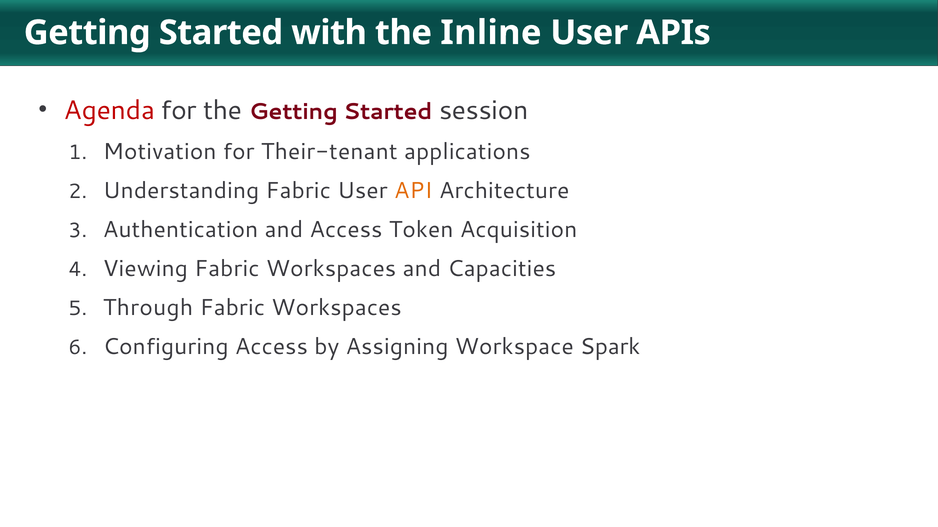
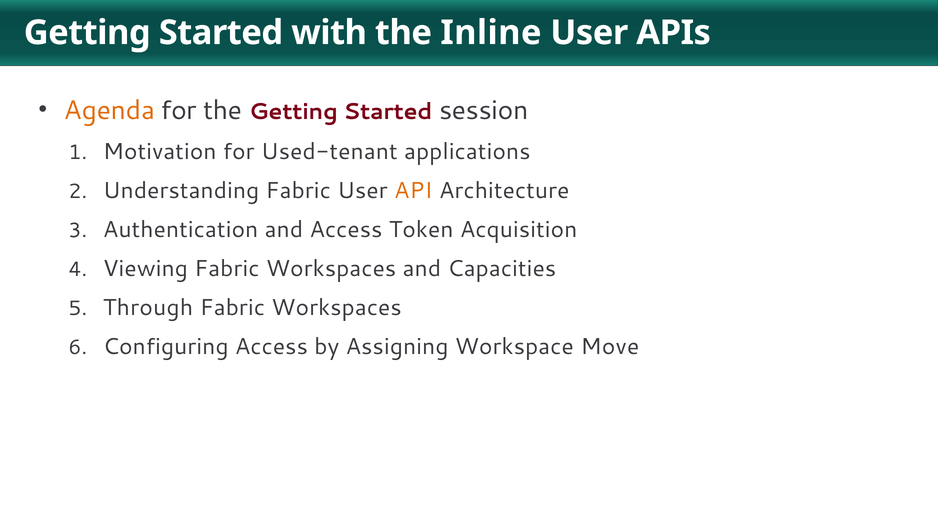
Agenda colour: red -> orange (109, 111)
Their-tenant: Their-tenant -> Used-tenant (329, 152)
Spark: Spark -> Move (610, 347)
